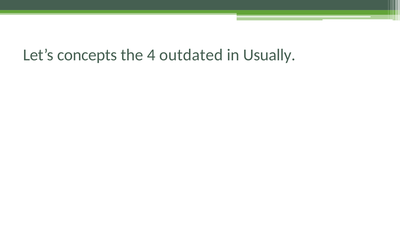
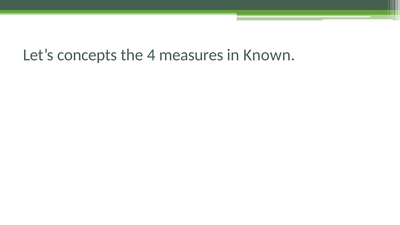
outdated: outdated -> measures (191, 55)
Usually: Usually -> Known (269, 55)
